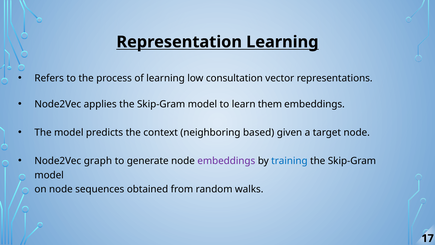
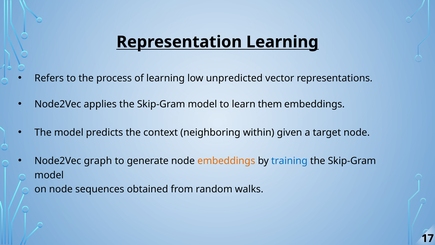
consultation: consultation -> unpredicted (234, 78)
based: based -> within (259, 132)
embeddings colour: purple -> orange (226, 161)
